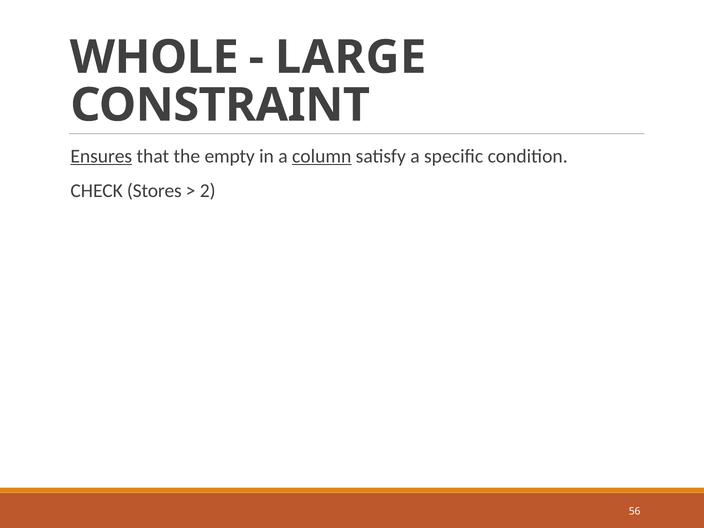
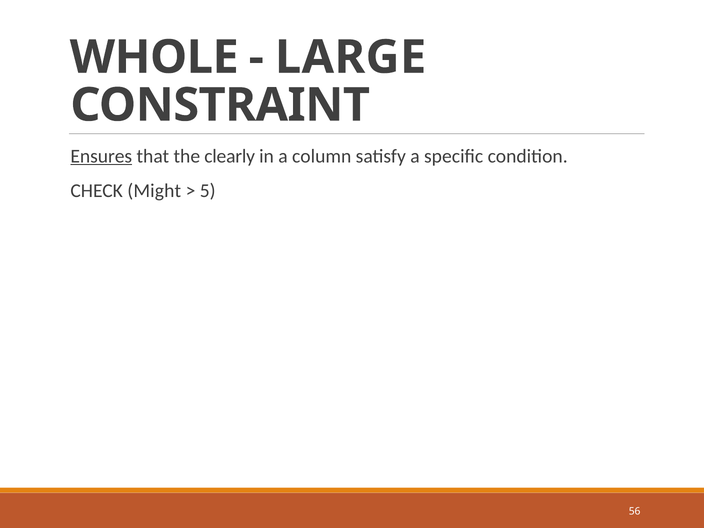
empty: empty -> clearly (230, 156)
column underline: present -> none (322, 156)
Stores: Stores -> Might (154, 191)
2: 2 -> 5 (208, 191)
